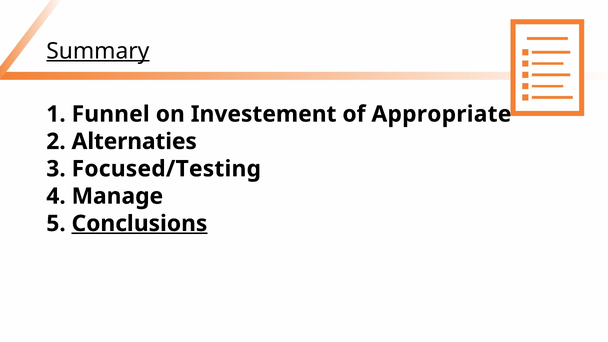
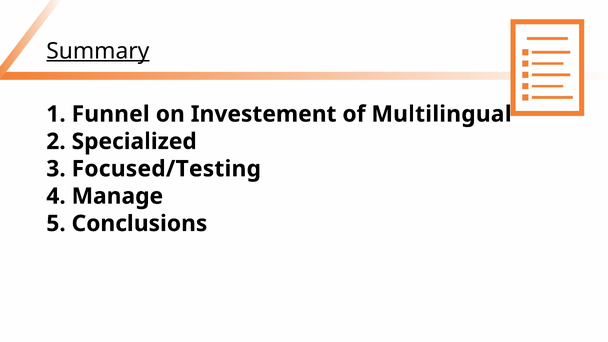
Appropriate: Appropriate -> Multilingual (441, 114)
Alternaties: Alternaties -> Specialized (134, 141)
Conclusions underline: present -> none (139, 224)
